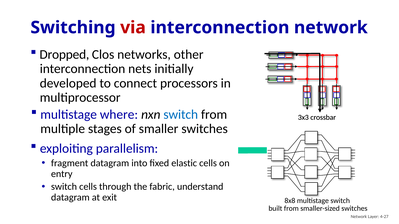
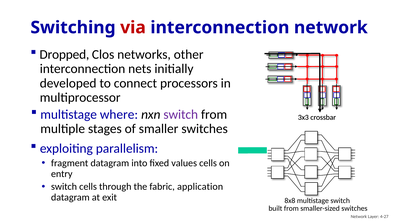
switch colour: blue -> purple (181, 115)
elastic: elastic -> values (184, 163)
understand: understand -> application (200, 187)
